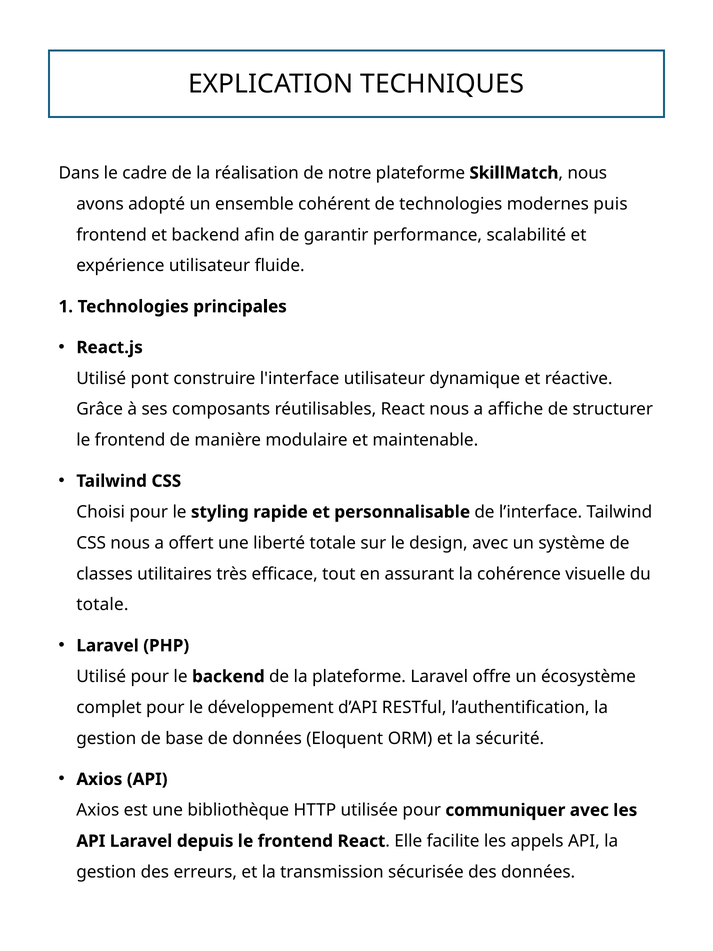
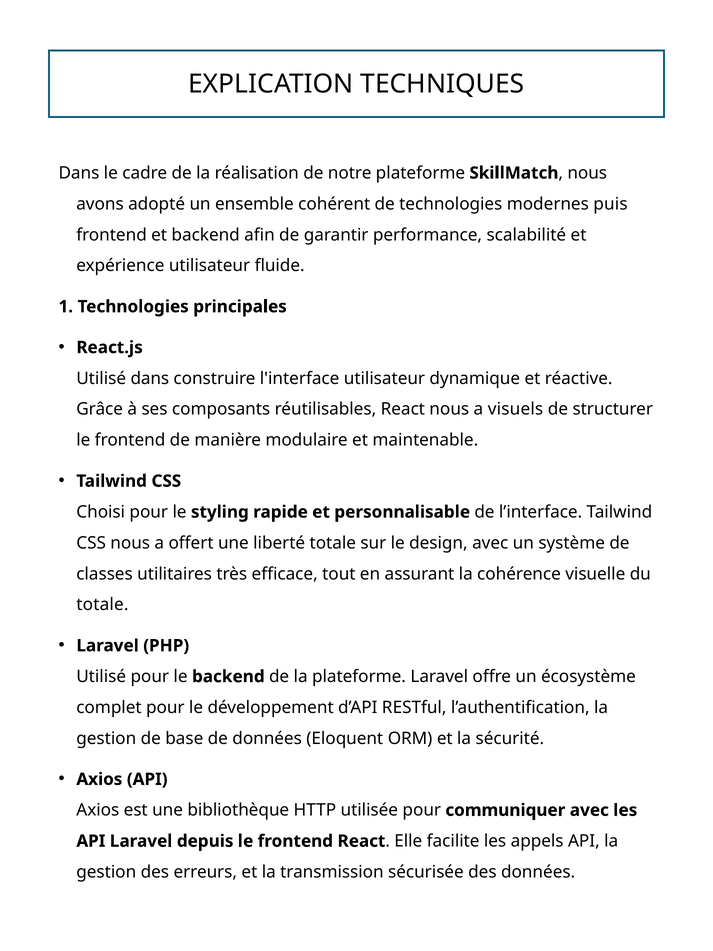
Utilisé pont: pont -> dans (150, 378)
affiche: affiche -> visuels (516, 409)
